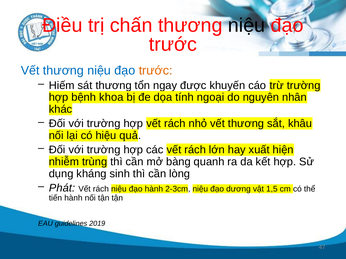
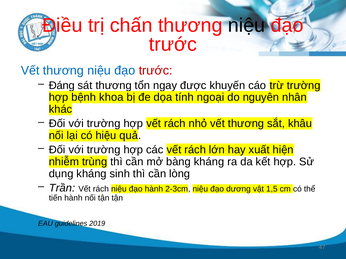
trước colour: orange -> red (156, 71)
Hiếm: Hiếm -> Đáng (62, 86)
bàng quanh: quanh -> kháng (209, 162)
Phát: Phát -> Trần (62, 188)
